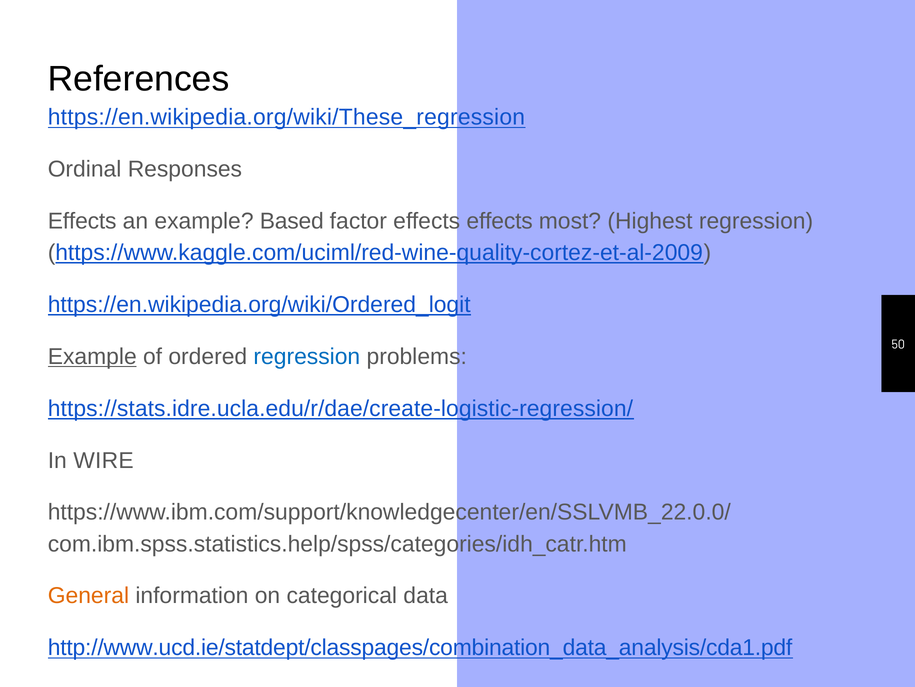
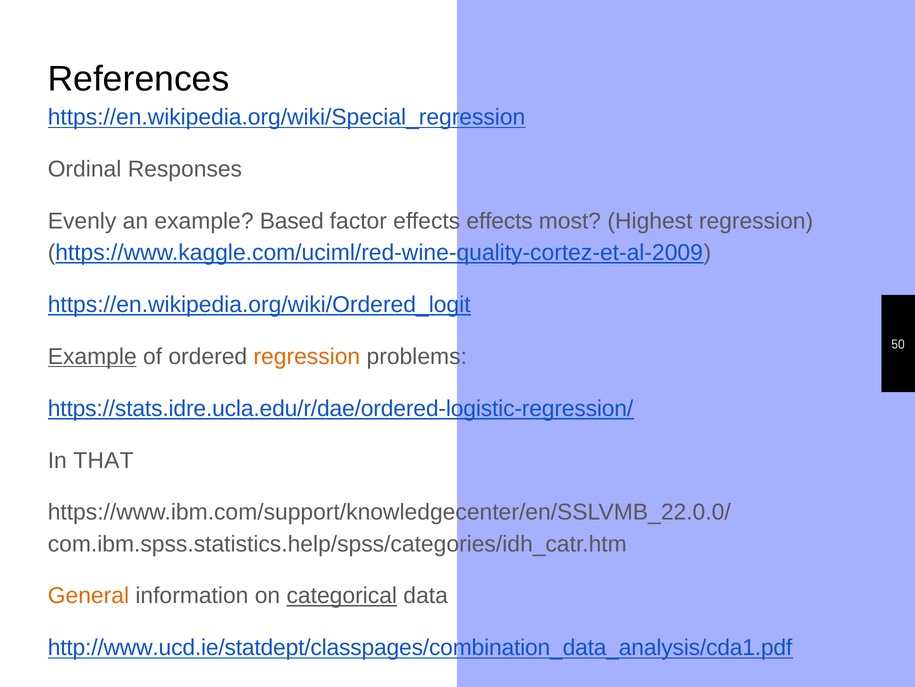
https://en.wikipedia.org/wiki/These_regression: https://en.wikipedia.org/wiki/These_regression -> https://en.wikipedia.org/wiki/Special_regression (287, 117)
Effects: Effects -> Evenly (82, 221)
regression colour: blue -> orange (307, 356)
https://stats.idre.ucla.edu/r/dae/create-logistic-regression/: https://stats.idre.ucla.edu/r/dae/create-logistic-regression/ -> https://stats.idre.ucla.edu/r/dae/ordered-logistic-regression/ (341, 408)
WIRE: WIRE -> THAT (103, 460)
categorical underline: none -> present (342, 595)
